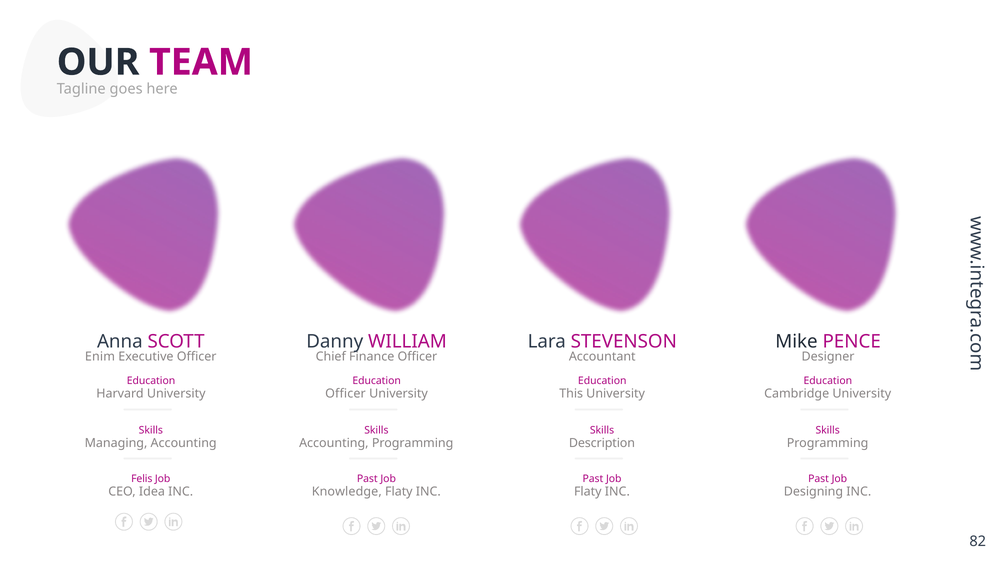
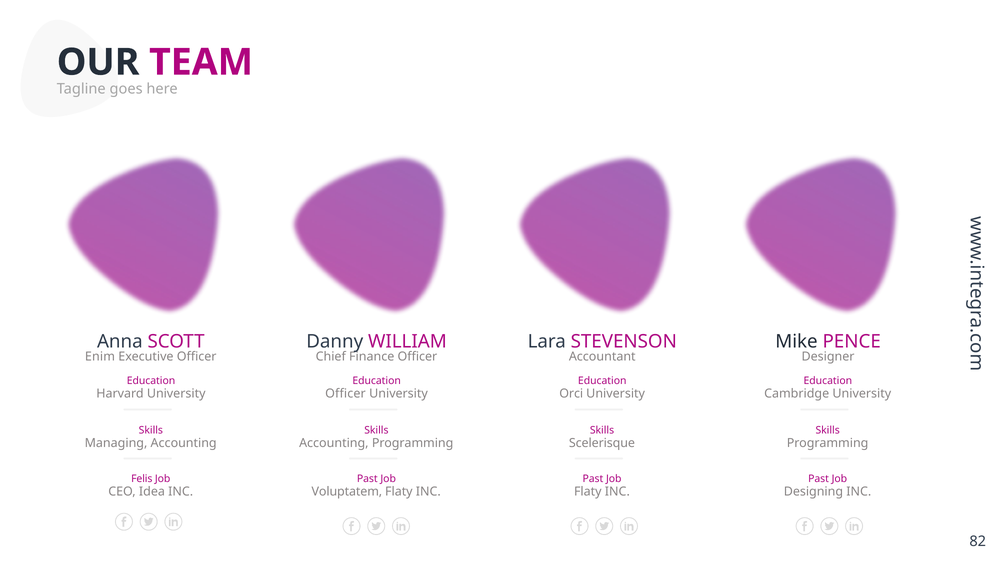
This: This -> Orci (571, 394)
Description: Description -> Scelerisque (602, 443)
Knowledge: Knowledge -> Voluptatem (347, 492)
